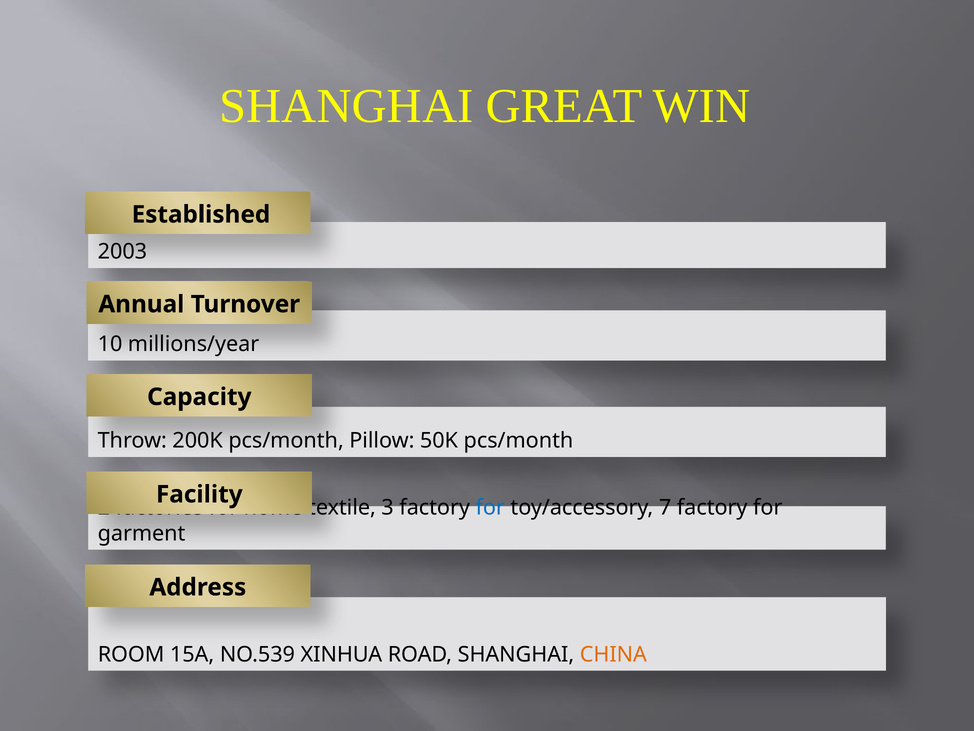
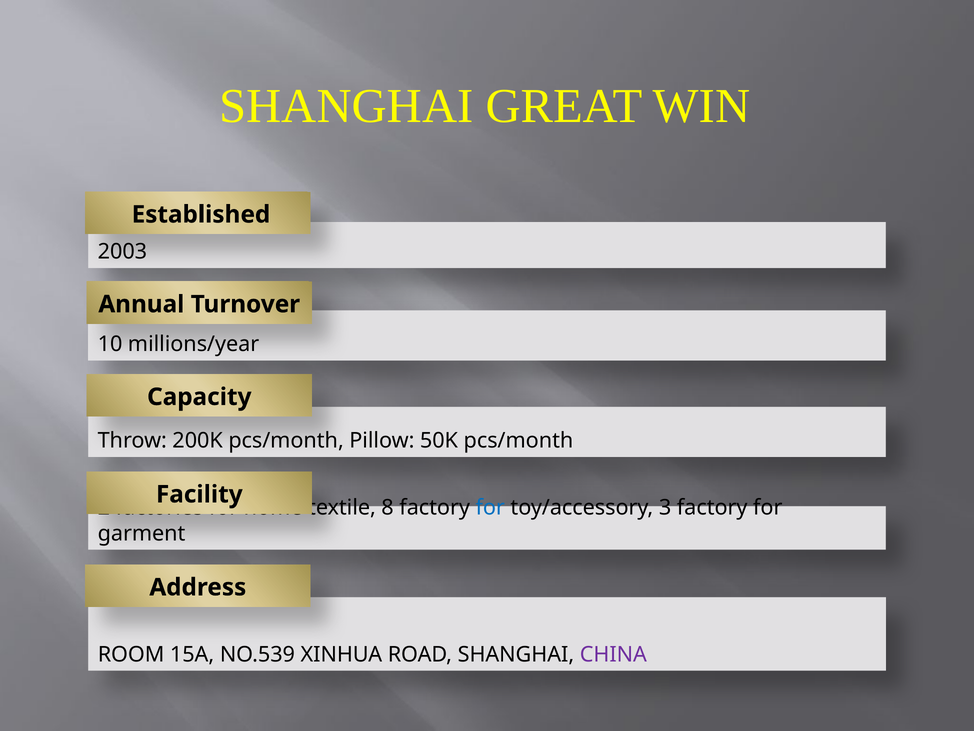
3: 3 -> 8 (388, 507)
7: 7 -> 3 (665, 507)
CHINA colour: orange -> purple (613, 654)
